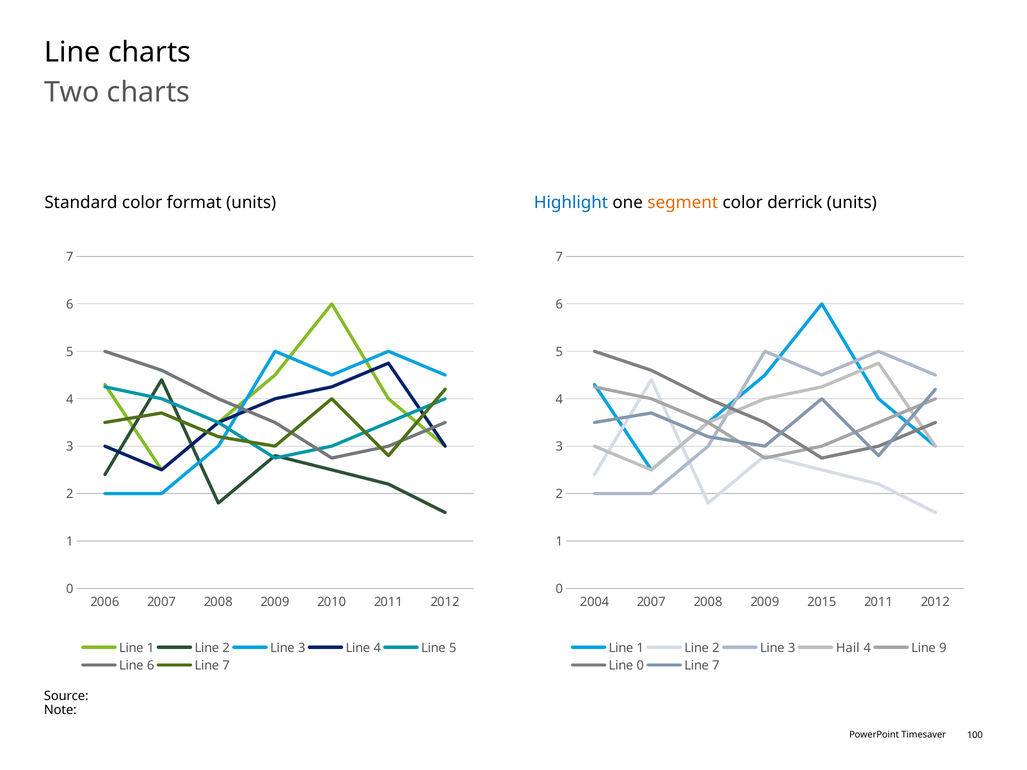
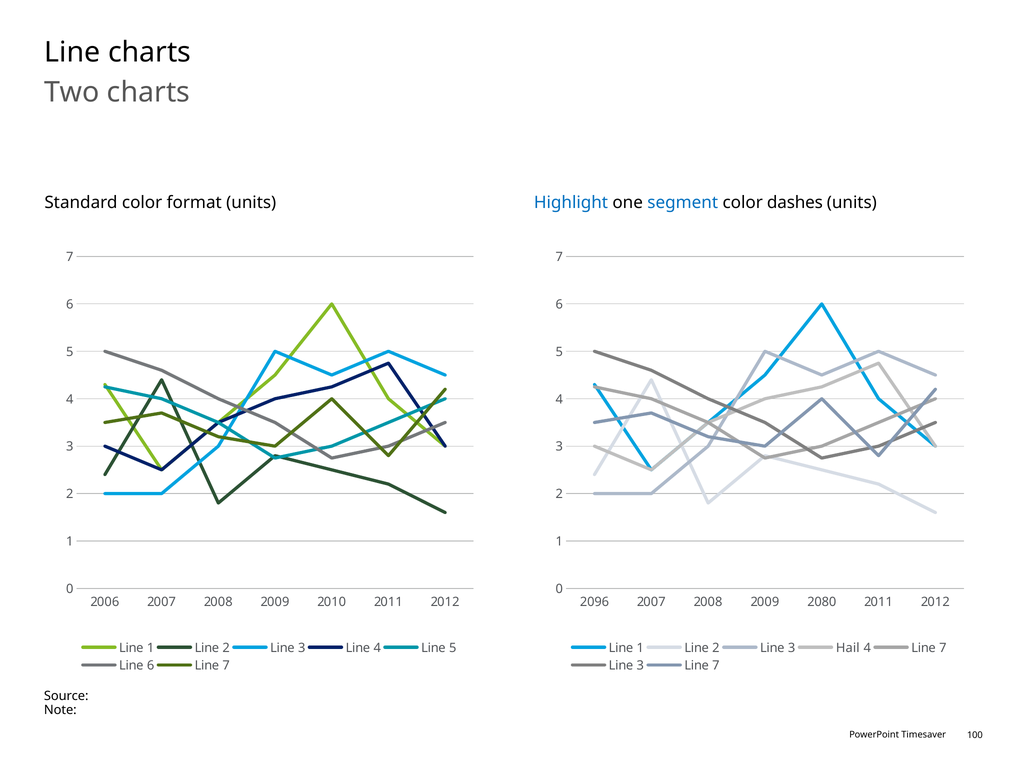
segment colour: orange -> blue (683, 202)
derrick: derrick -> dashes (795, 202)
2004: 2004 -> 2096 (594, 602)
2015: 2015 -> 2080 (822, 602)
4 Line 9: 9 -> 7 (943, 648)
0: 0 -> 3 (640, 666)
